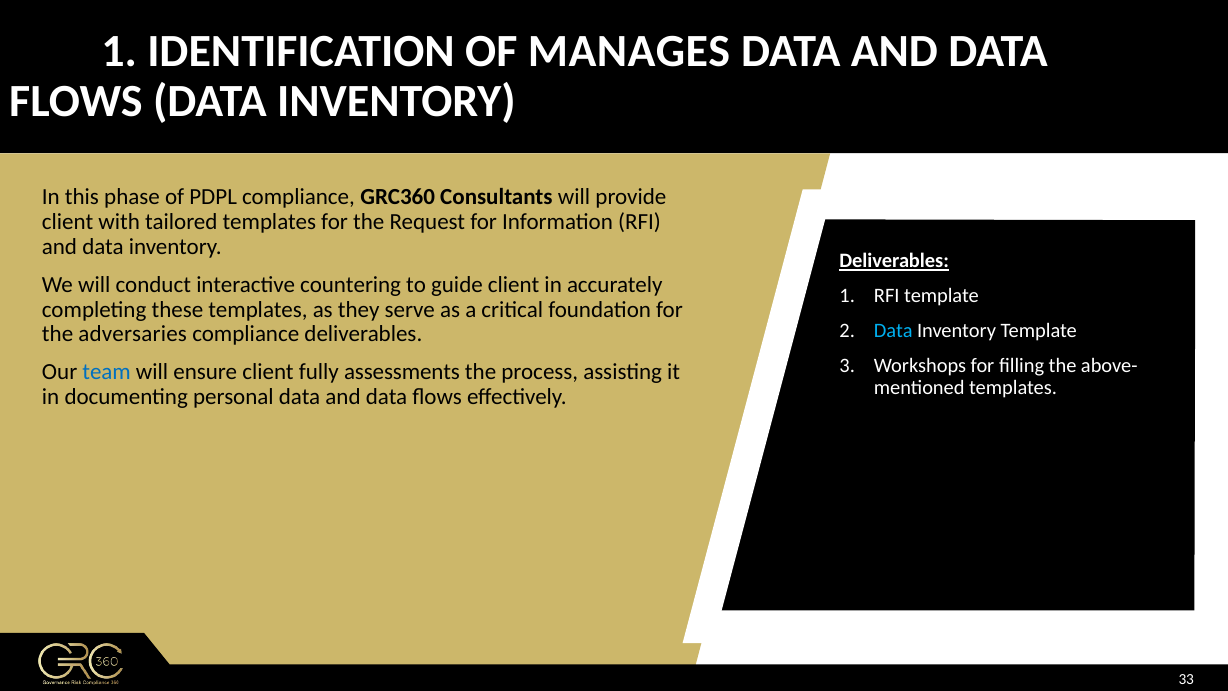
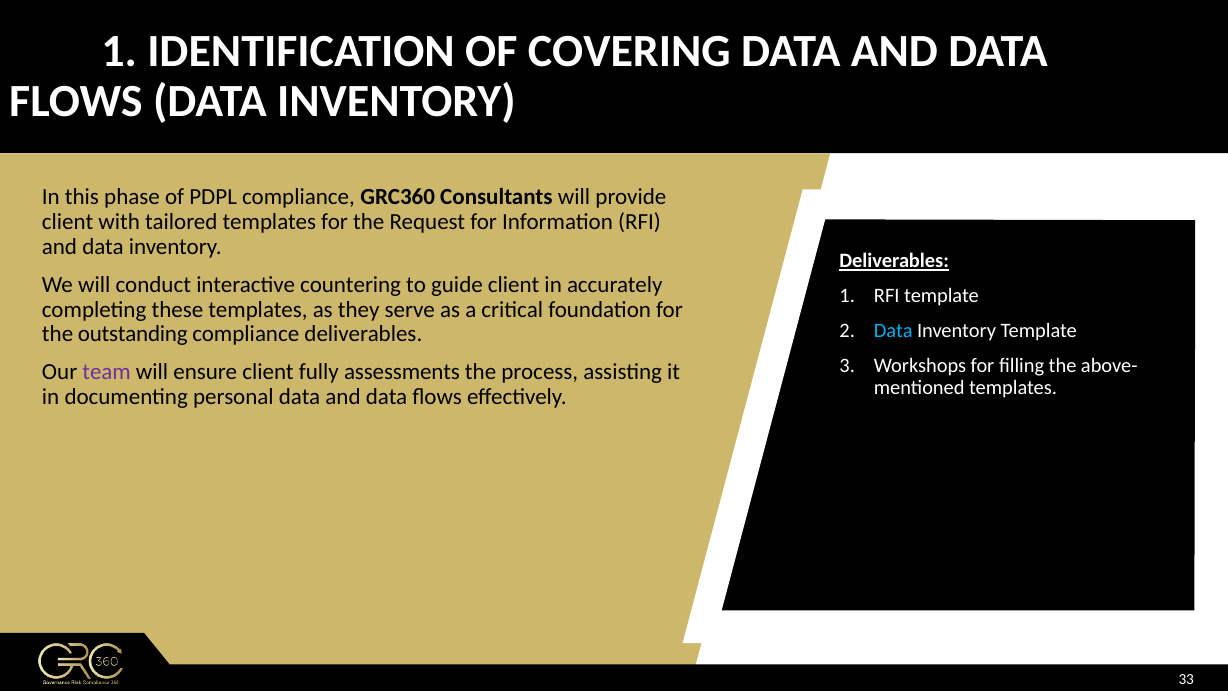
MANAGES: MANAGES -> COVERING (629, 51)
adversaries: adversaries -> outstanding (133, 334)
team colour: blue -> purple (107, 372)
